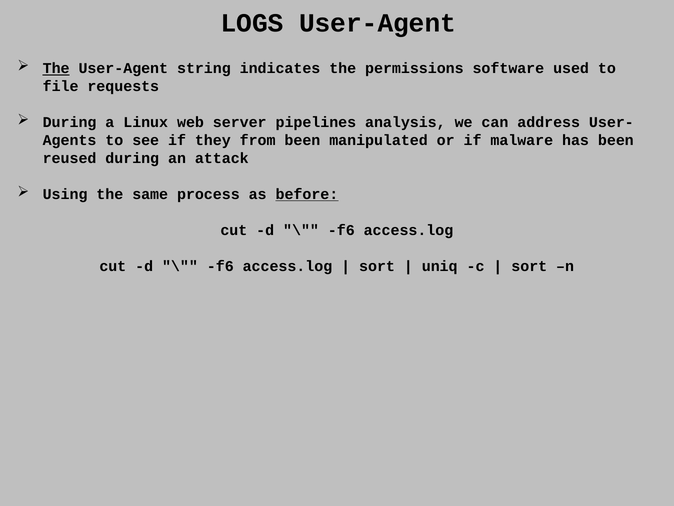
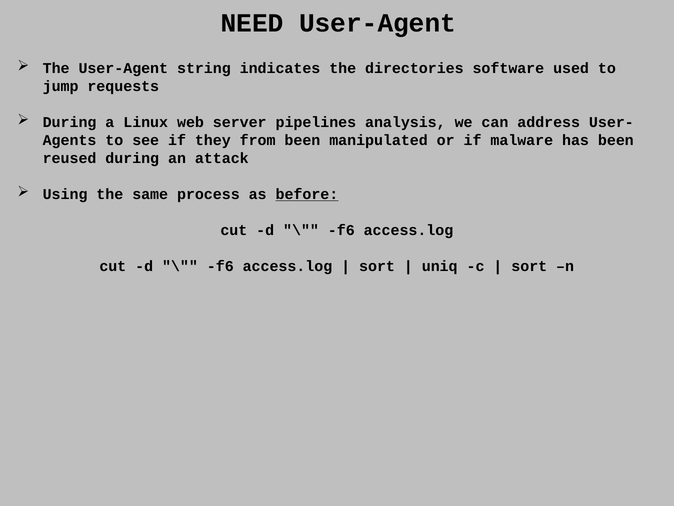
LOGS: LOGS -> NEED (252, 23)
The underline: present -> none (56, 68)
permissions: permissions -> directories (414, 68)
file: file -> jump (61, 86)
